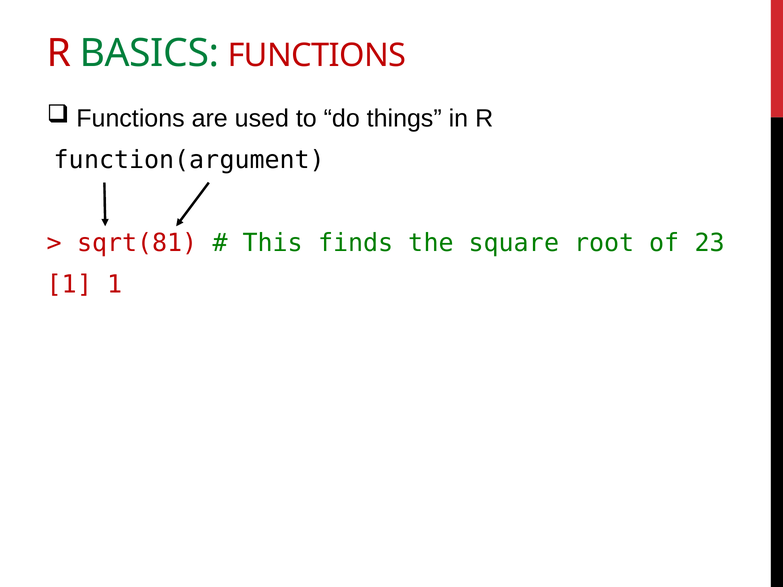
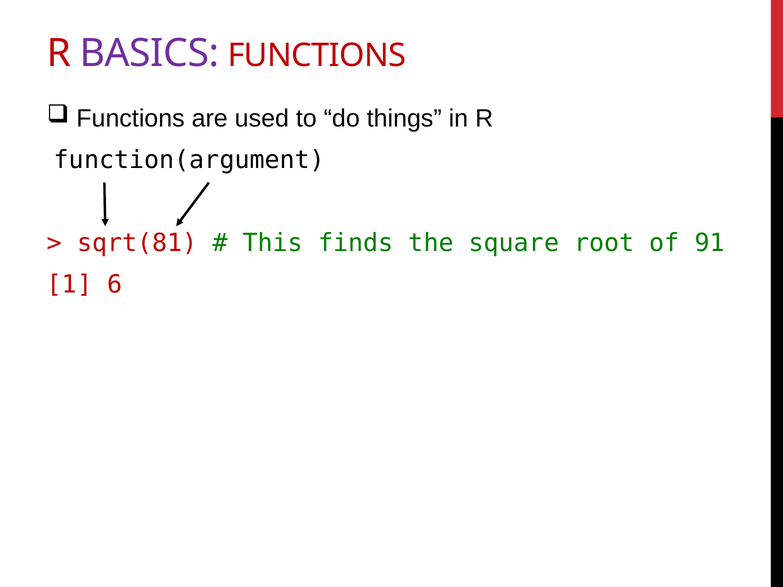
BASICS colour: green -> purple (149, 54)
23: 23 -> 91 (710, 243)
1 1: 1 -> 6 (115, 285)
